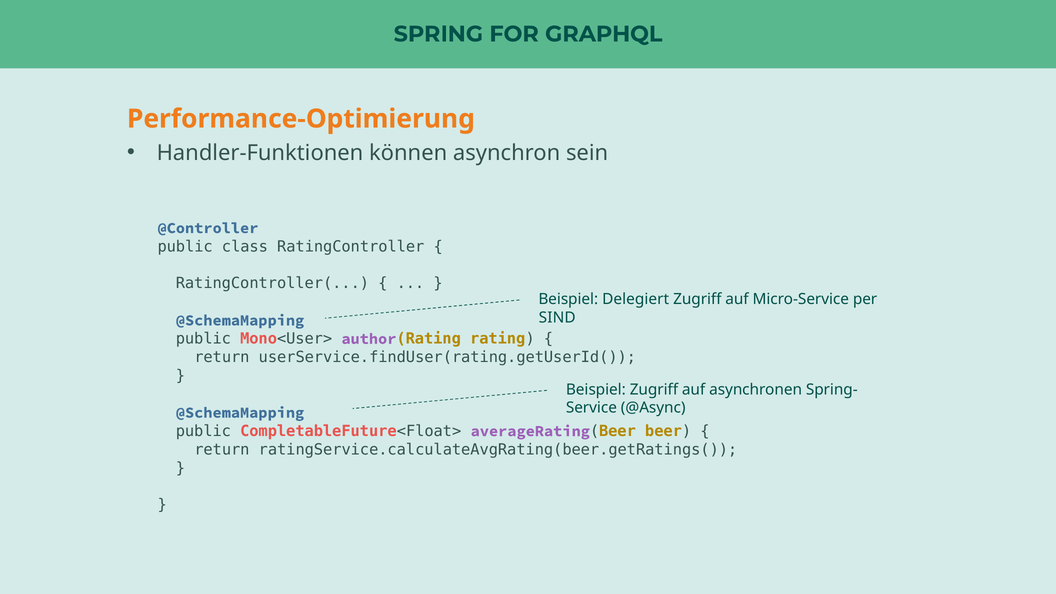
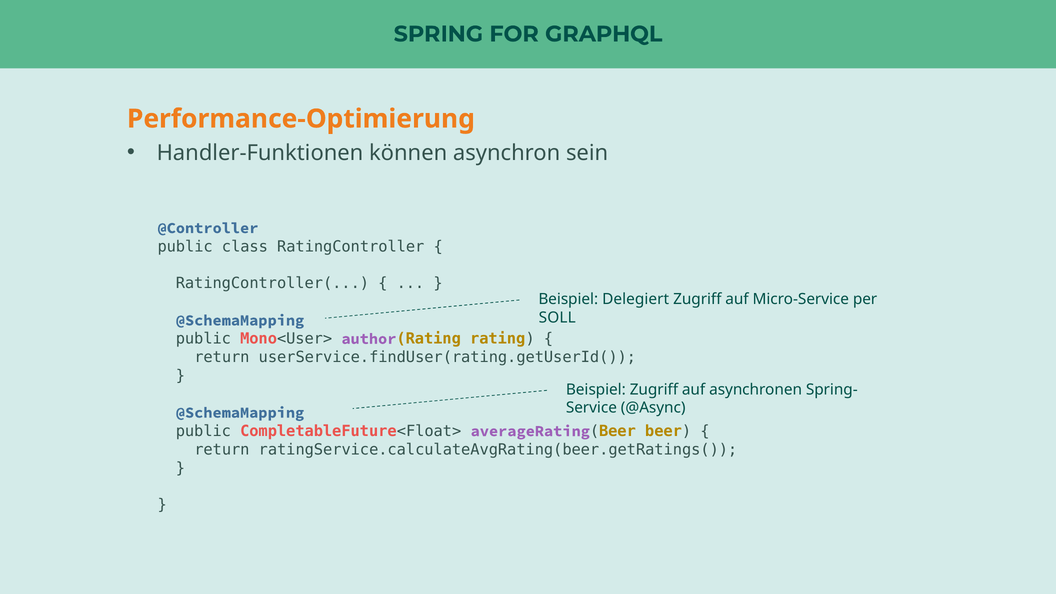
SIND: SIND -> SOLL (557, 318)
